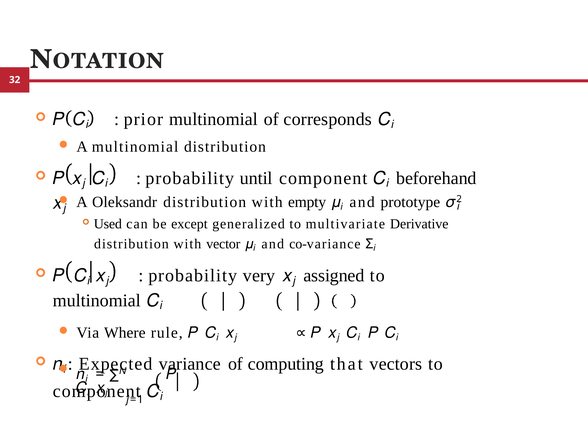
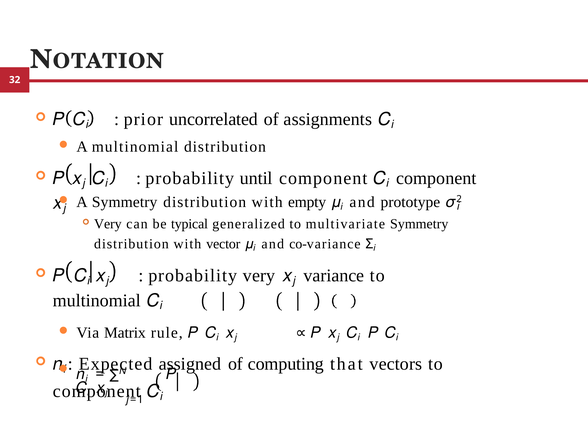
prior multinomial: multinomial -> uncorrelated (214, 119)
corresponds: corresponds -> assignments (328, 119)
𝑖 beforehand: beforehand -> component (436, 178)
A Oleksandr: Oleksandr -> Symmetry (125, 202)
Used: Used -> Very (108, 224)
except: except -> typical (190, 224)
multivariate Derivative: Derivative -> Symmetry (419, 224)
assigned: assigned -> variance (334, 276)
Where: Where -> Matrix (125, 333)
variance: variance -> assigned (190, 364)
